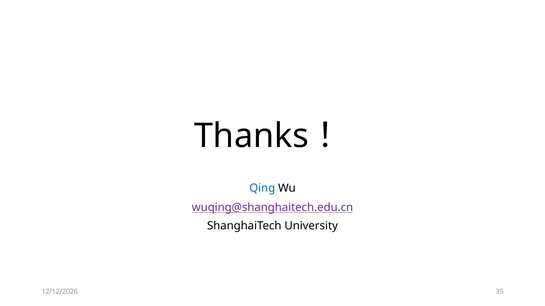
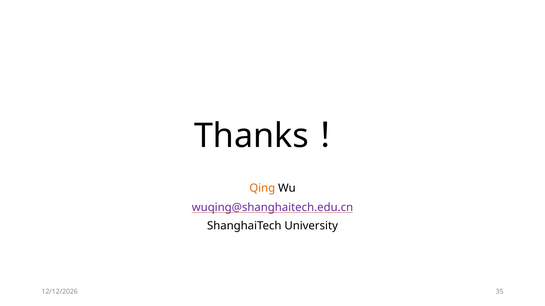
Qing colour: blue -> orange (262, 188)
